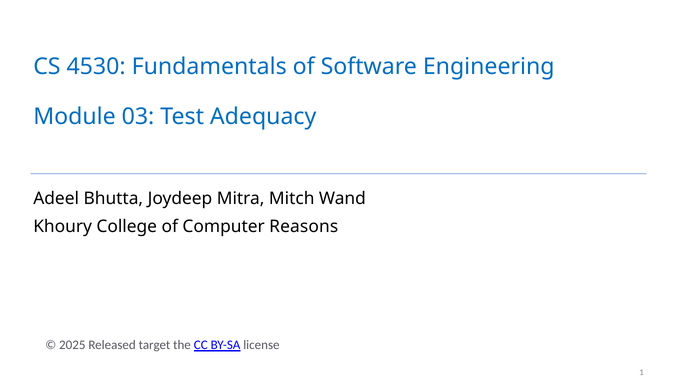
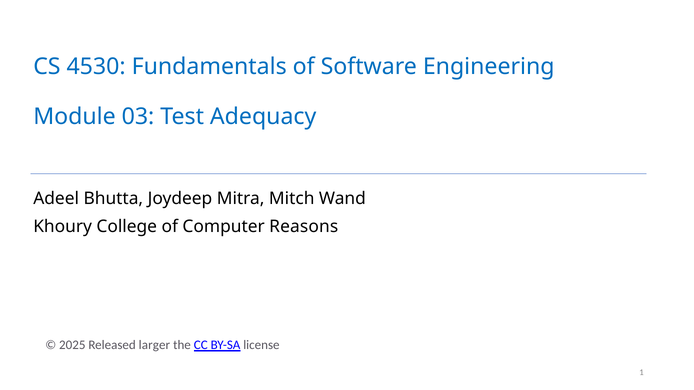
target: target -> larger (154, 345)
